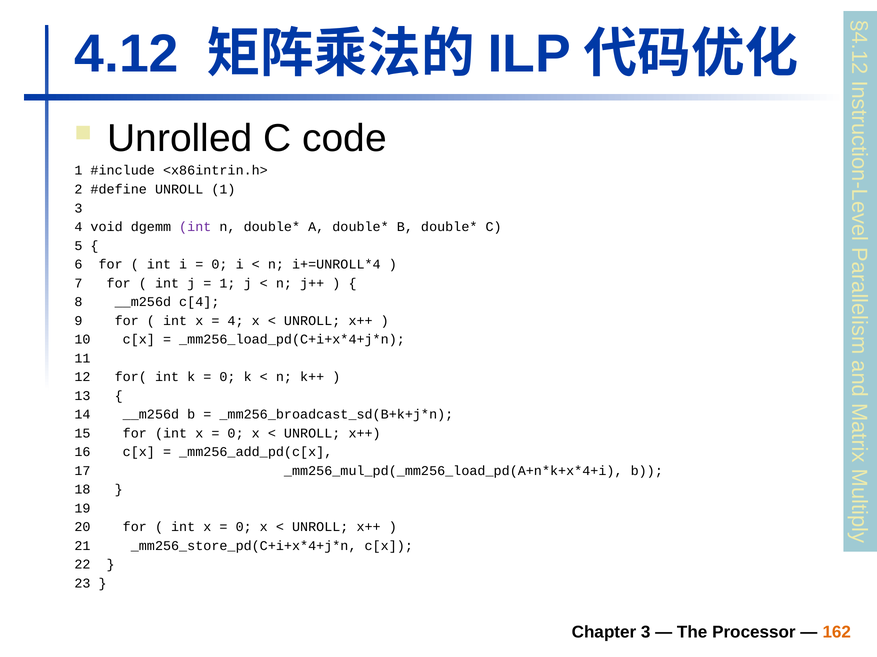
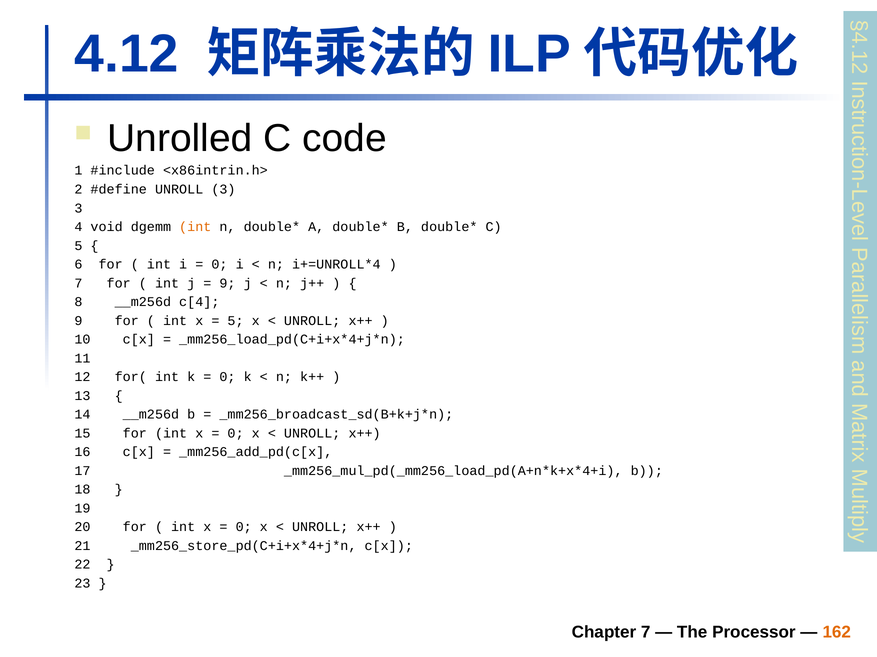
UNROLL 1: 1 -> 3 (223, 190)
int colour: purple -> orange (195, 227)
1: 1 -> 9 (227, 283)
4: 4 -> 5 (236, 321)
Chapter 3: 3 -> 7 (646, 633)
